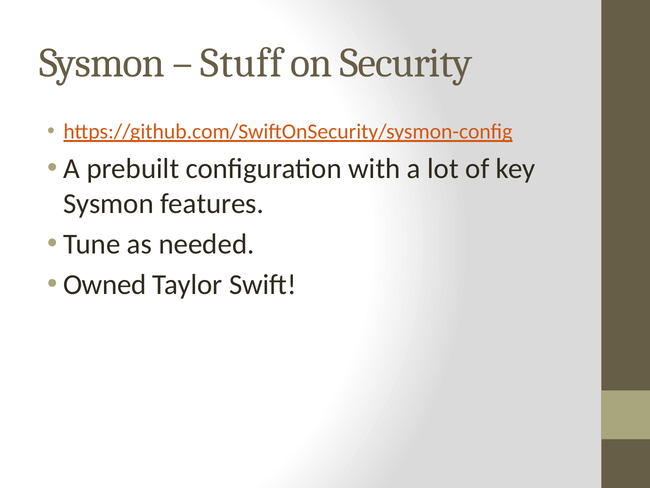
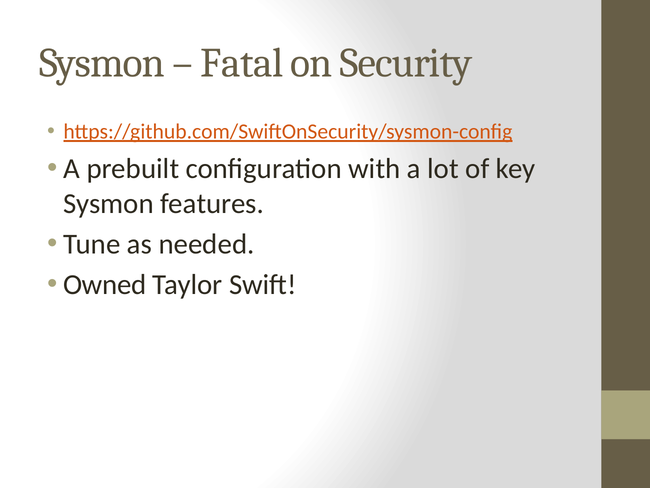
Stuff: Stuff -> Fatal (242, 63)
